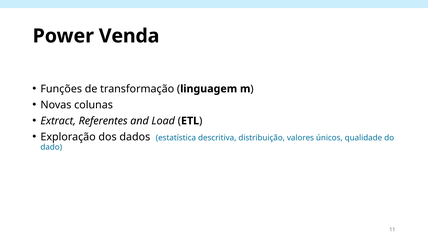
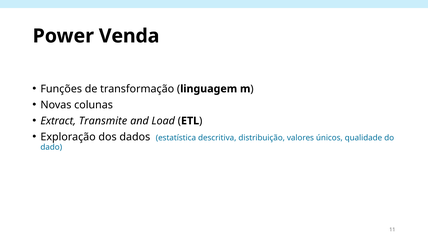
Referentes: Referentes -> Transmite (103, 121)
